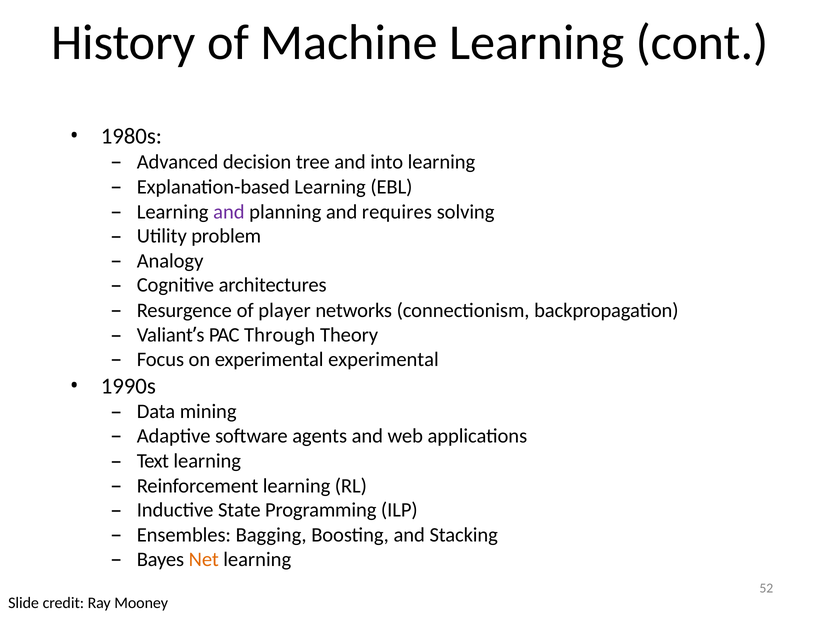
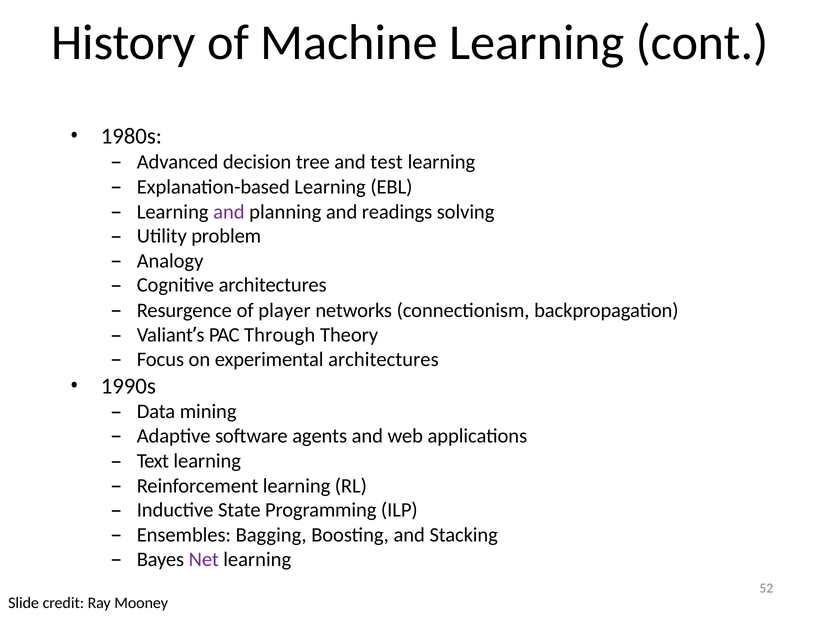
into: into -> test (387, 162)
requires: requires -> readings (397, 212)
experimental experimental: experimental -> architectures (383, 360)
Net colour: orange -> purple (204, 560)
